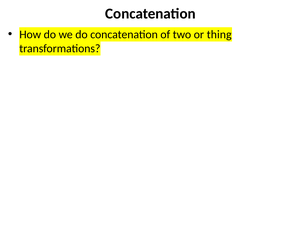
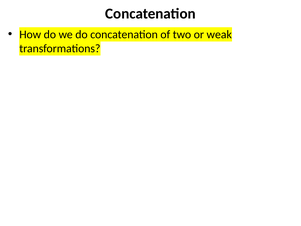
thing: thing -> weak (219, 34)
